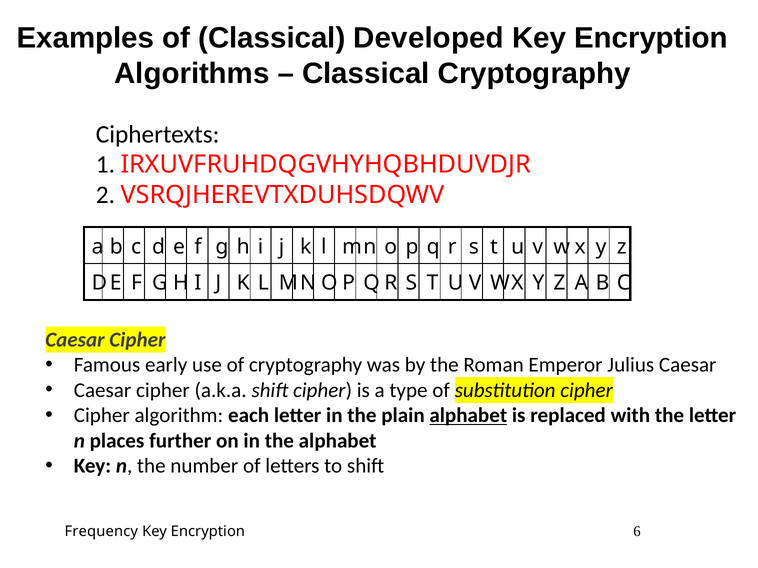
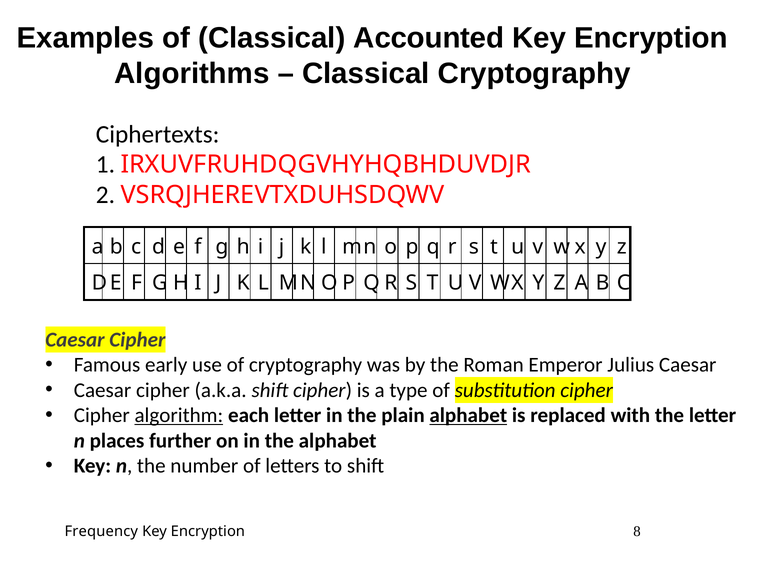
Developed: Developed -> Accounted (429, 38)
algorithm underline: none -> present (179, 416)
6: 6 -> 8 (637, 532)
